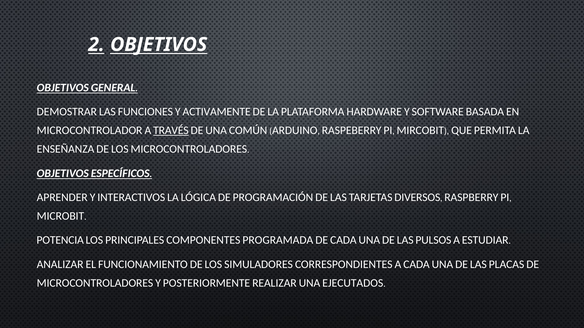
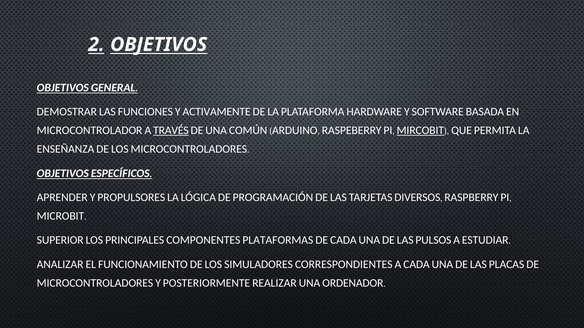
MIRCOBIT underline: none -> present (420, 131)
INTERACTIVOS: INTERACTIVOS -> PROPULSORES (131, 198)
POTENCIA: POTENCIA -> SUPERIOR (60, 241)
PROGRAMADA: PROGRAMADA -> PLATAFORMAS (278, 241)
EJECUTADOS: EJECUTADOS -> ORDENADOR (353, 283)
